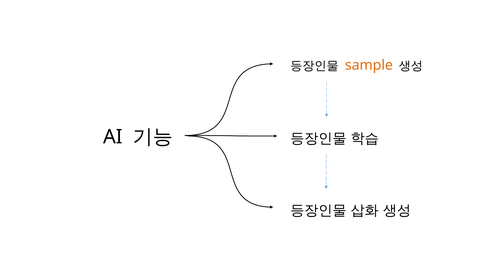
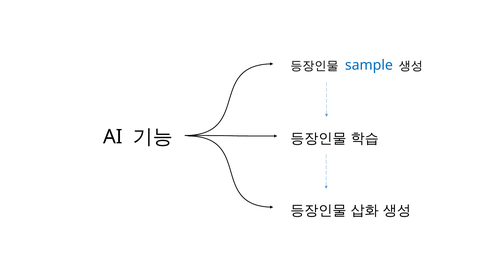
sample colour: orange -> blue (369, 65)
